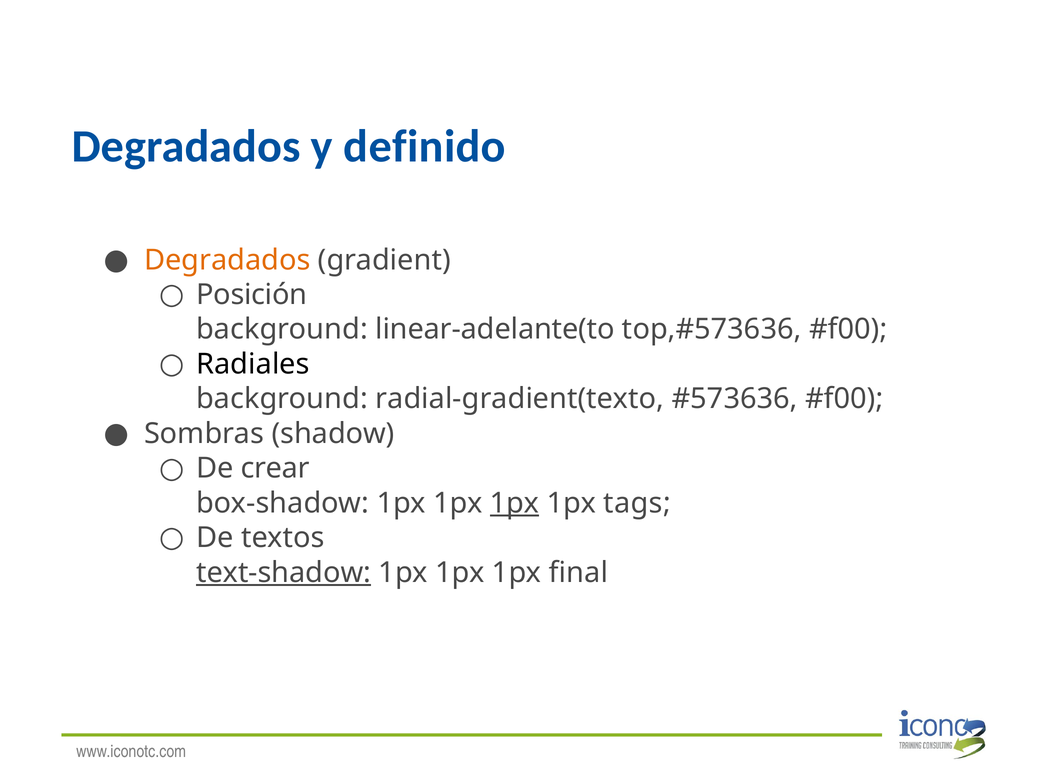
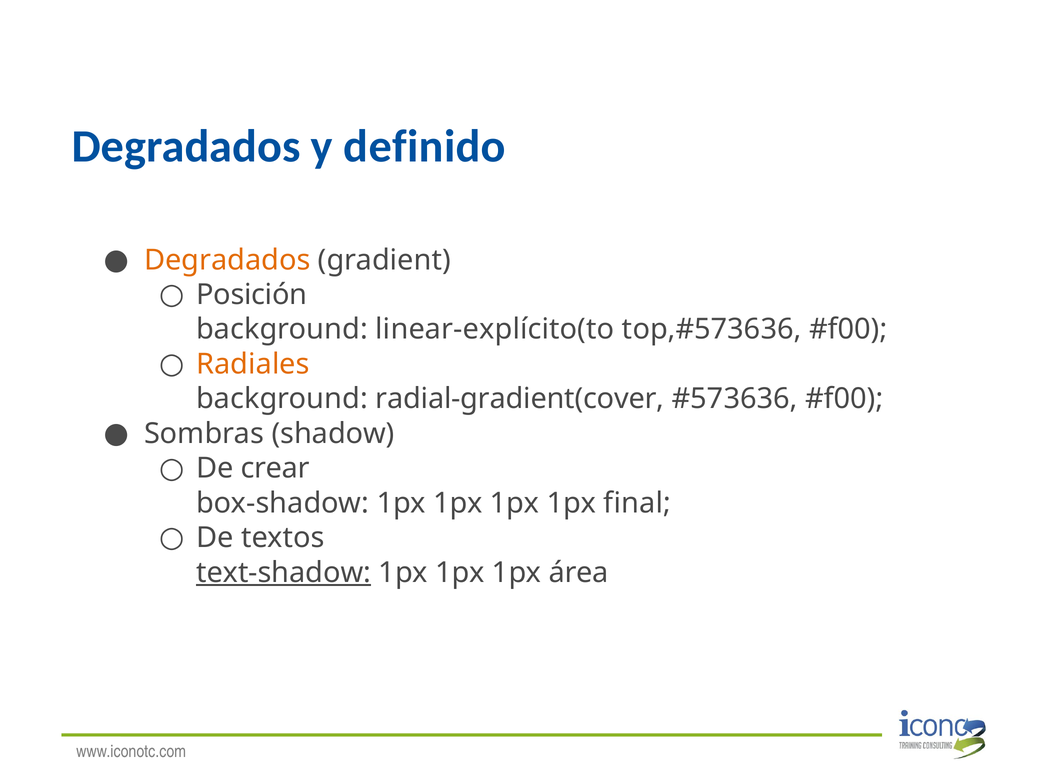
linear-adelante(to: linear-adelante(to -> linear-explícito(to (495, 330)
Radiales colour: black -> orange (253, 364)
radial-gradient(texto: radial-gradient(texto -> radial-gradient(cover (520, 399)
1px underline: present -> none (515, 503)
tags: tags -> final (637, 503)
final: final -> área (579, 573)
